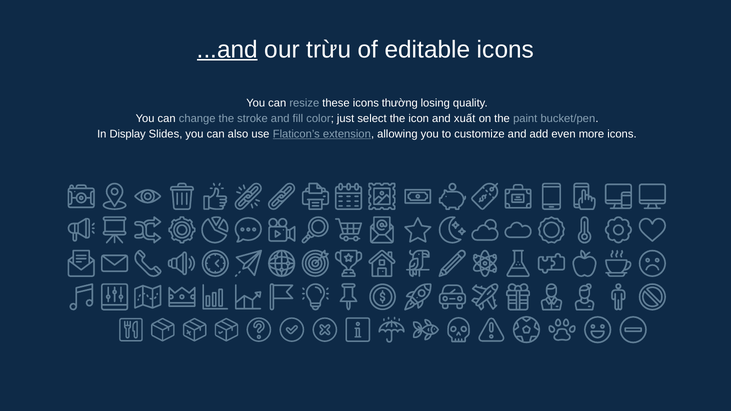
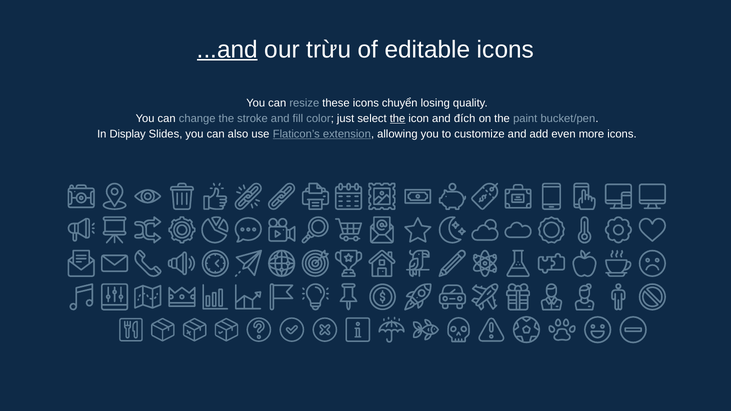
thường: thường -> chuyển (400, 103)
the underline: none -> present (398, 119)
xuất: xuất -> đích (465, 119)
